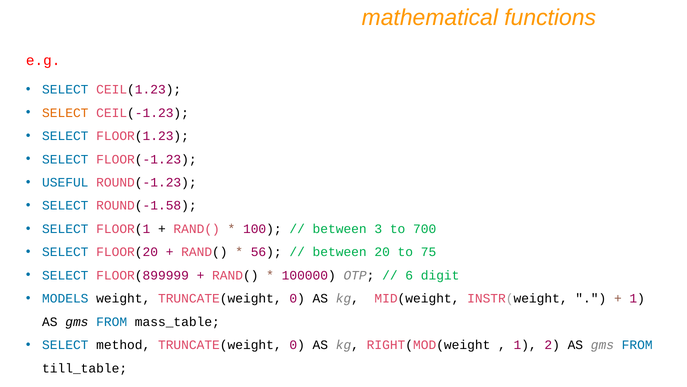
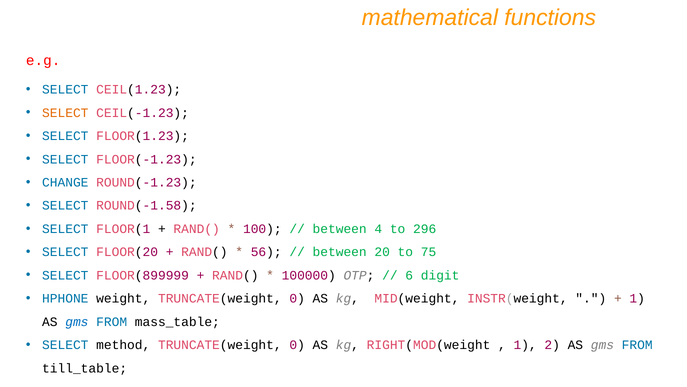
USEFUL: USEFUL -> CHANGE (65, 182)
3: 3 -> 4 (378, 229)
700: 700 -> 296 (425, 229)
MODELS: MODELS -> HPHONE (65, 298)
gms colour: black -> blue (77, 321)
